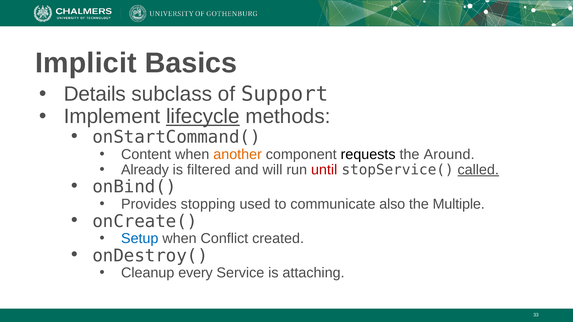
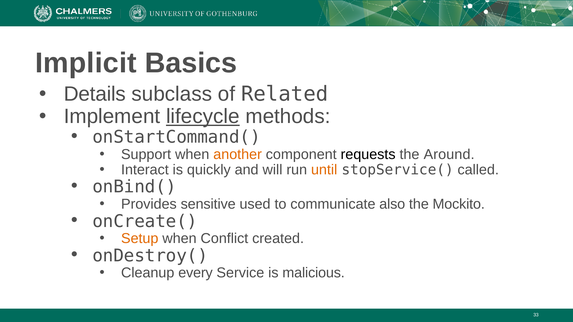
Support: Support -> Related (285, 94)
Content: Content -> Support (146, 154)
Already: Already -> Interact (145, 170)
filtered: filtered -> quickly (209, 170)
until colour: red -> orange (324, 170)
called underline: present -> none (478, 170)
stopping: stopping -> sensitive (208, 204)
Multiple: Multiple -> Mockito (459, 204)
Setup colour: blue -> orange (140, 239)
attaching: attaching -> malicious (314, 273)
